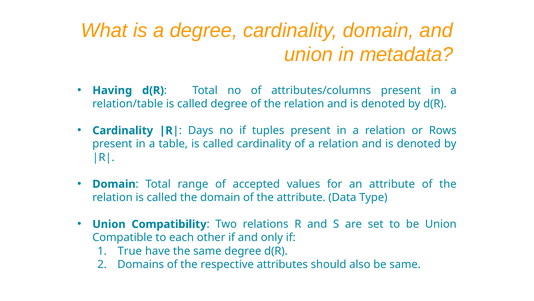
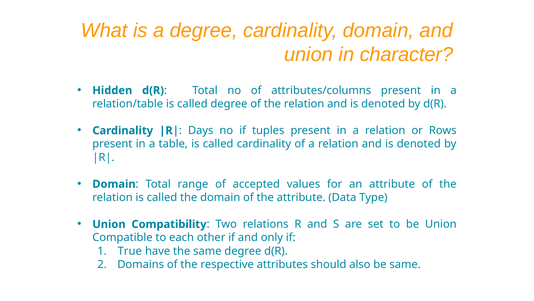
metadata: metadata -> character (406, 54)
Having: Having -> Hidden (112, 90)
